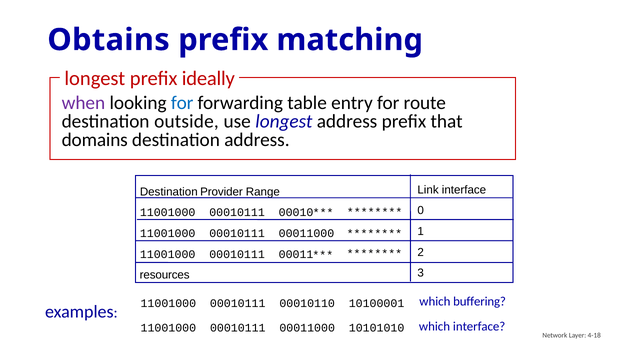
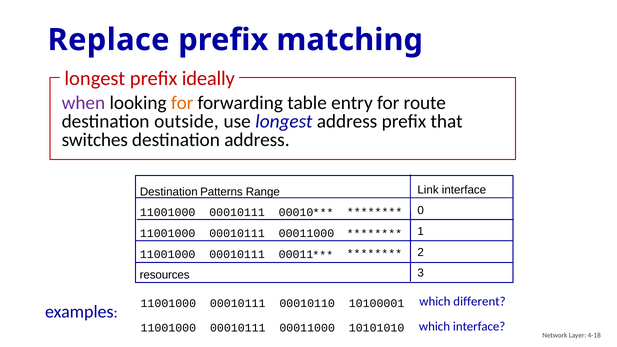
Obtains: Obtains -> Replace (109, 40)
for colour: blue -> orange (182, 103)
domains: domains -> switches (95, 140)
Provider: Provider -> Patterns (221, 192)
buffering: buffering -> different (479, 302)
